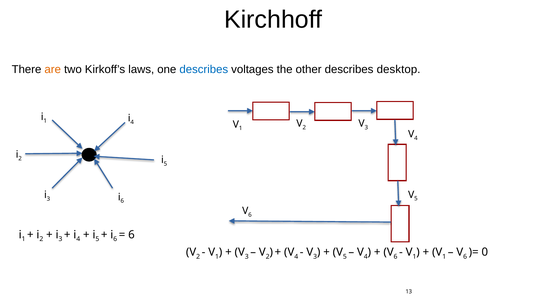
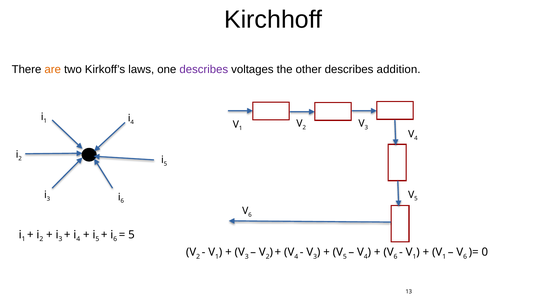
describes colour: blue -> purple (204, 69)
desktop: desktop -> addition (399, 69)
6: 6 -> 5 (131, 235)
